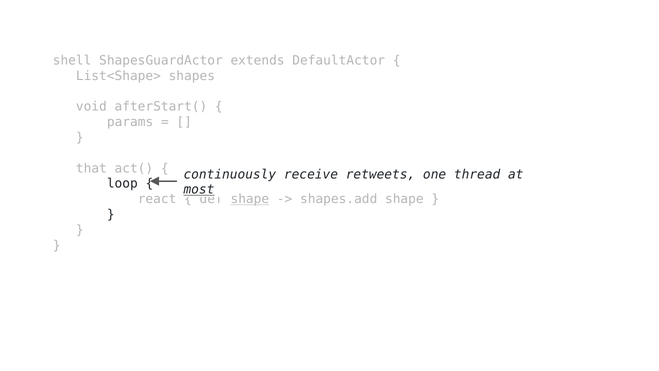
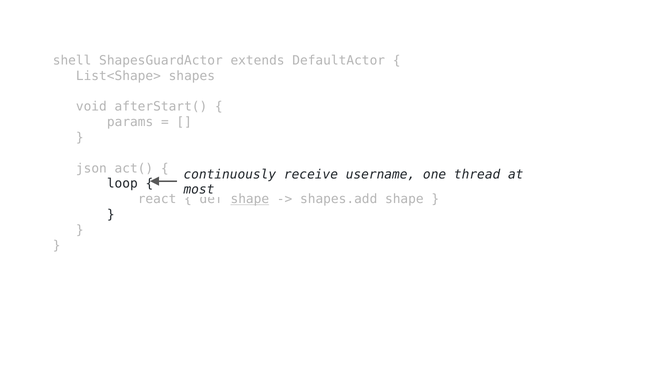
that: that -> json (91, 168)
retweets: retweets -> username (381, 174)
most underline: present -> none (199, 190)
